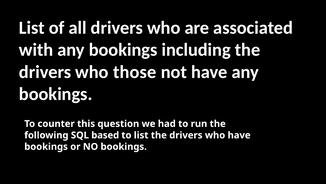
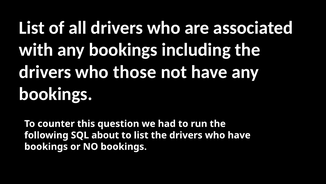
based: based -> about (105, 135)
